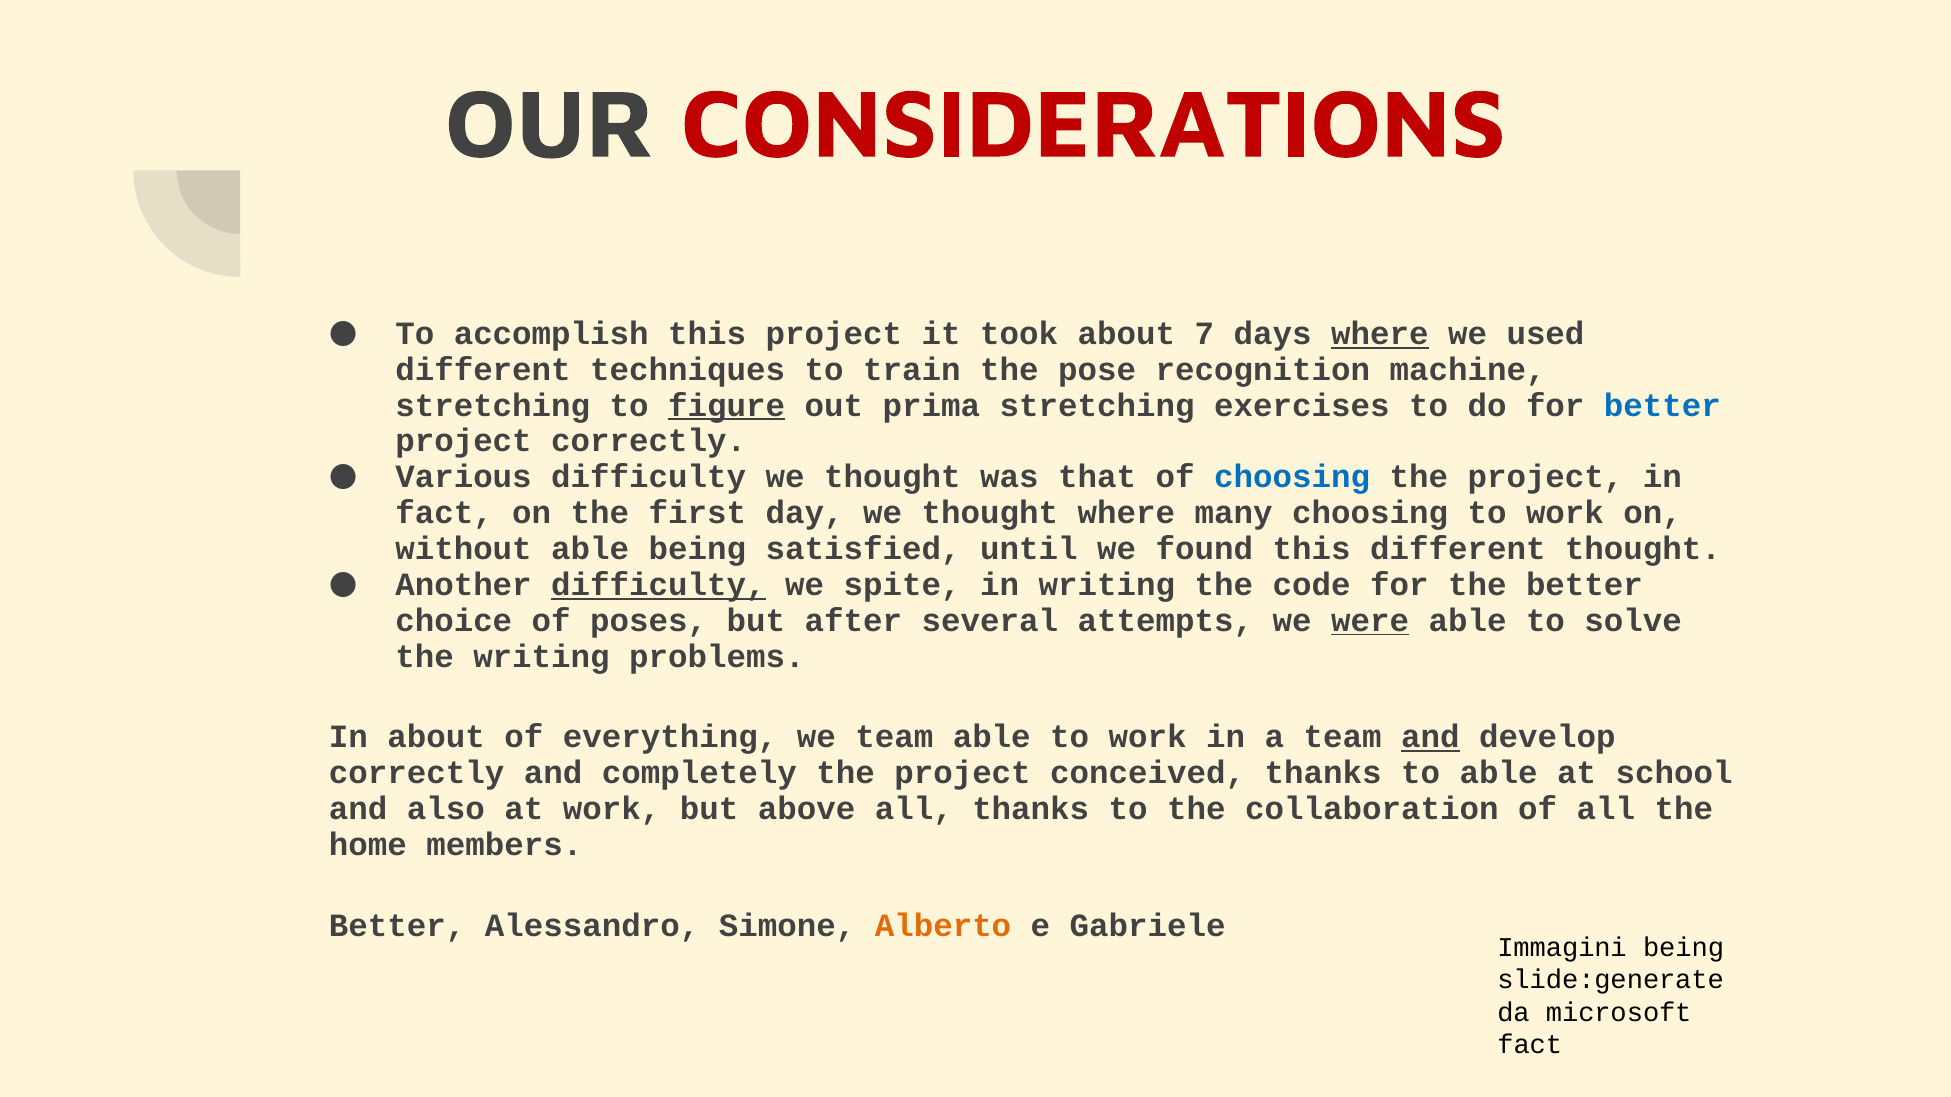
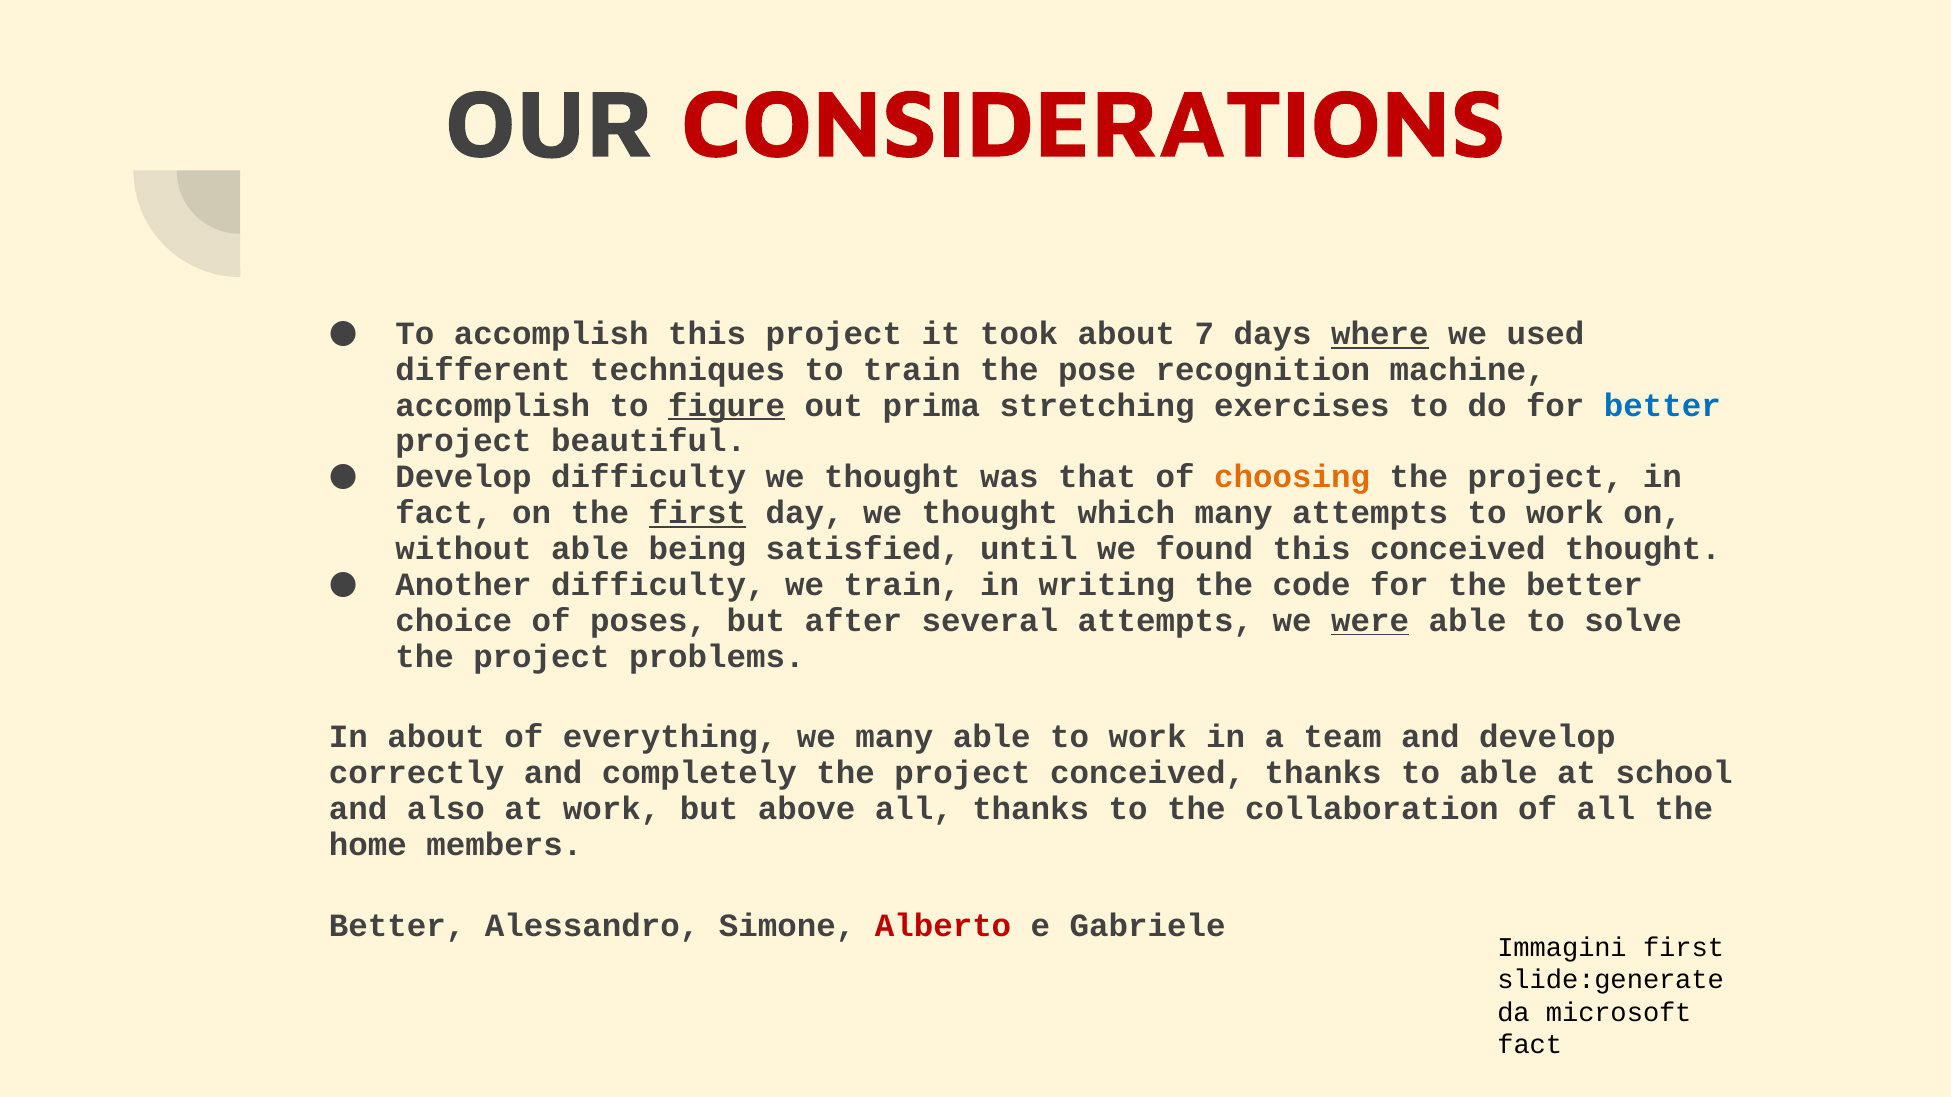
stretching: stretching -> accomplish (493, 406)
project correctly: correctly -> beautiful (649, 441)
Various: Various -> Develop (464, 477)
choosing colour: blue -> orange (1292, 477)
first underline: none -> present (697, 513)
thought where: where -> which (1126, 513)
many choosing: choosing -> attempts (1370, 513)
this different: different -> conceived (1458, 549)
difficulty underline: present -> none (658, 585)
we spite: spite -> train (902, 585)
writing: writing -> project (541, 657)
we team: team -> many (894, 737)
and underline: present -> none (1430, 737)
Alberto colour: orange -> red (943, 926)
Immagini being: being -> first (1684, 948)
